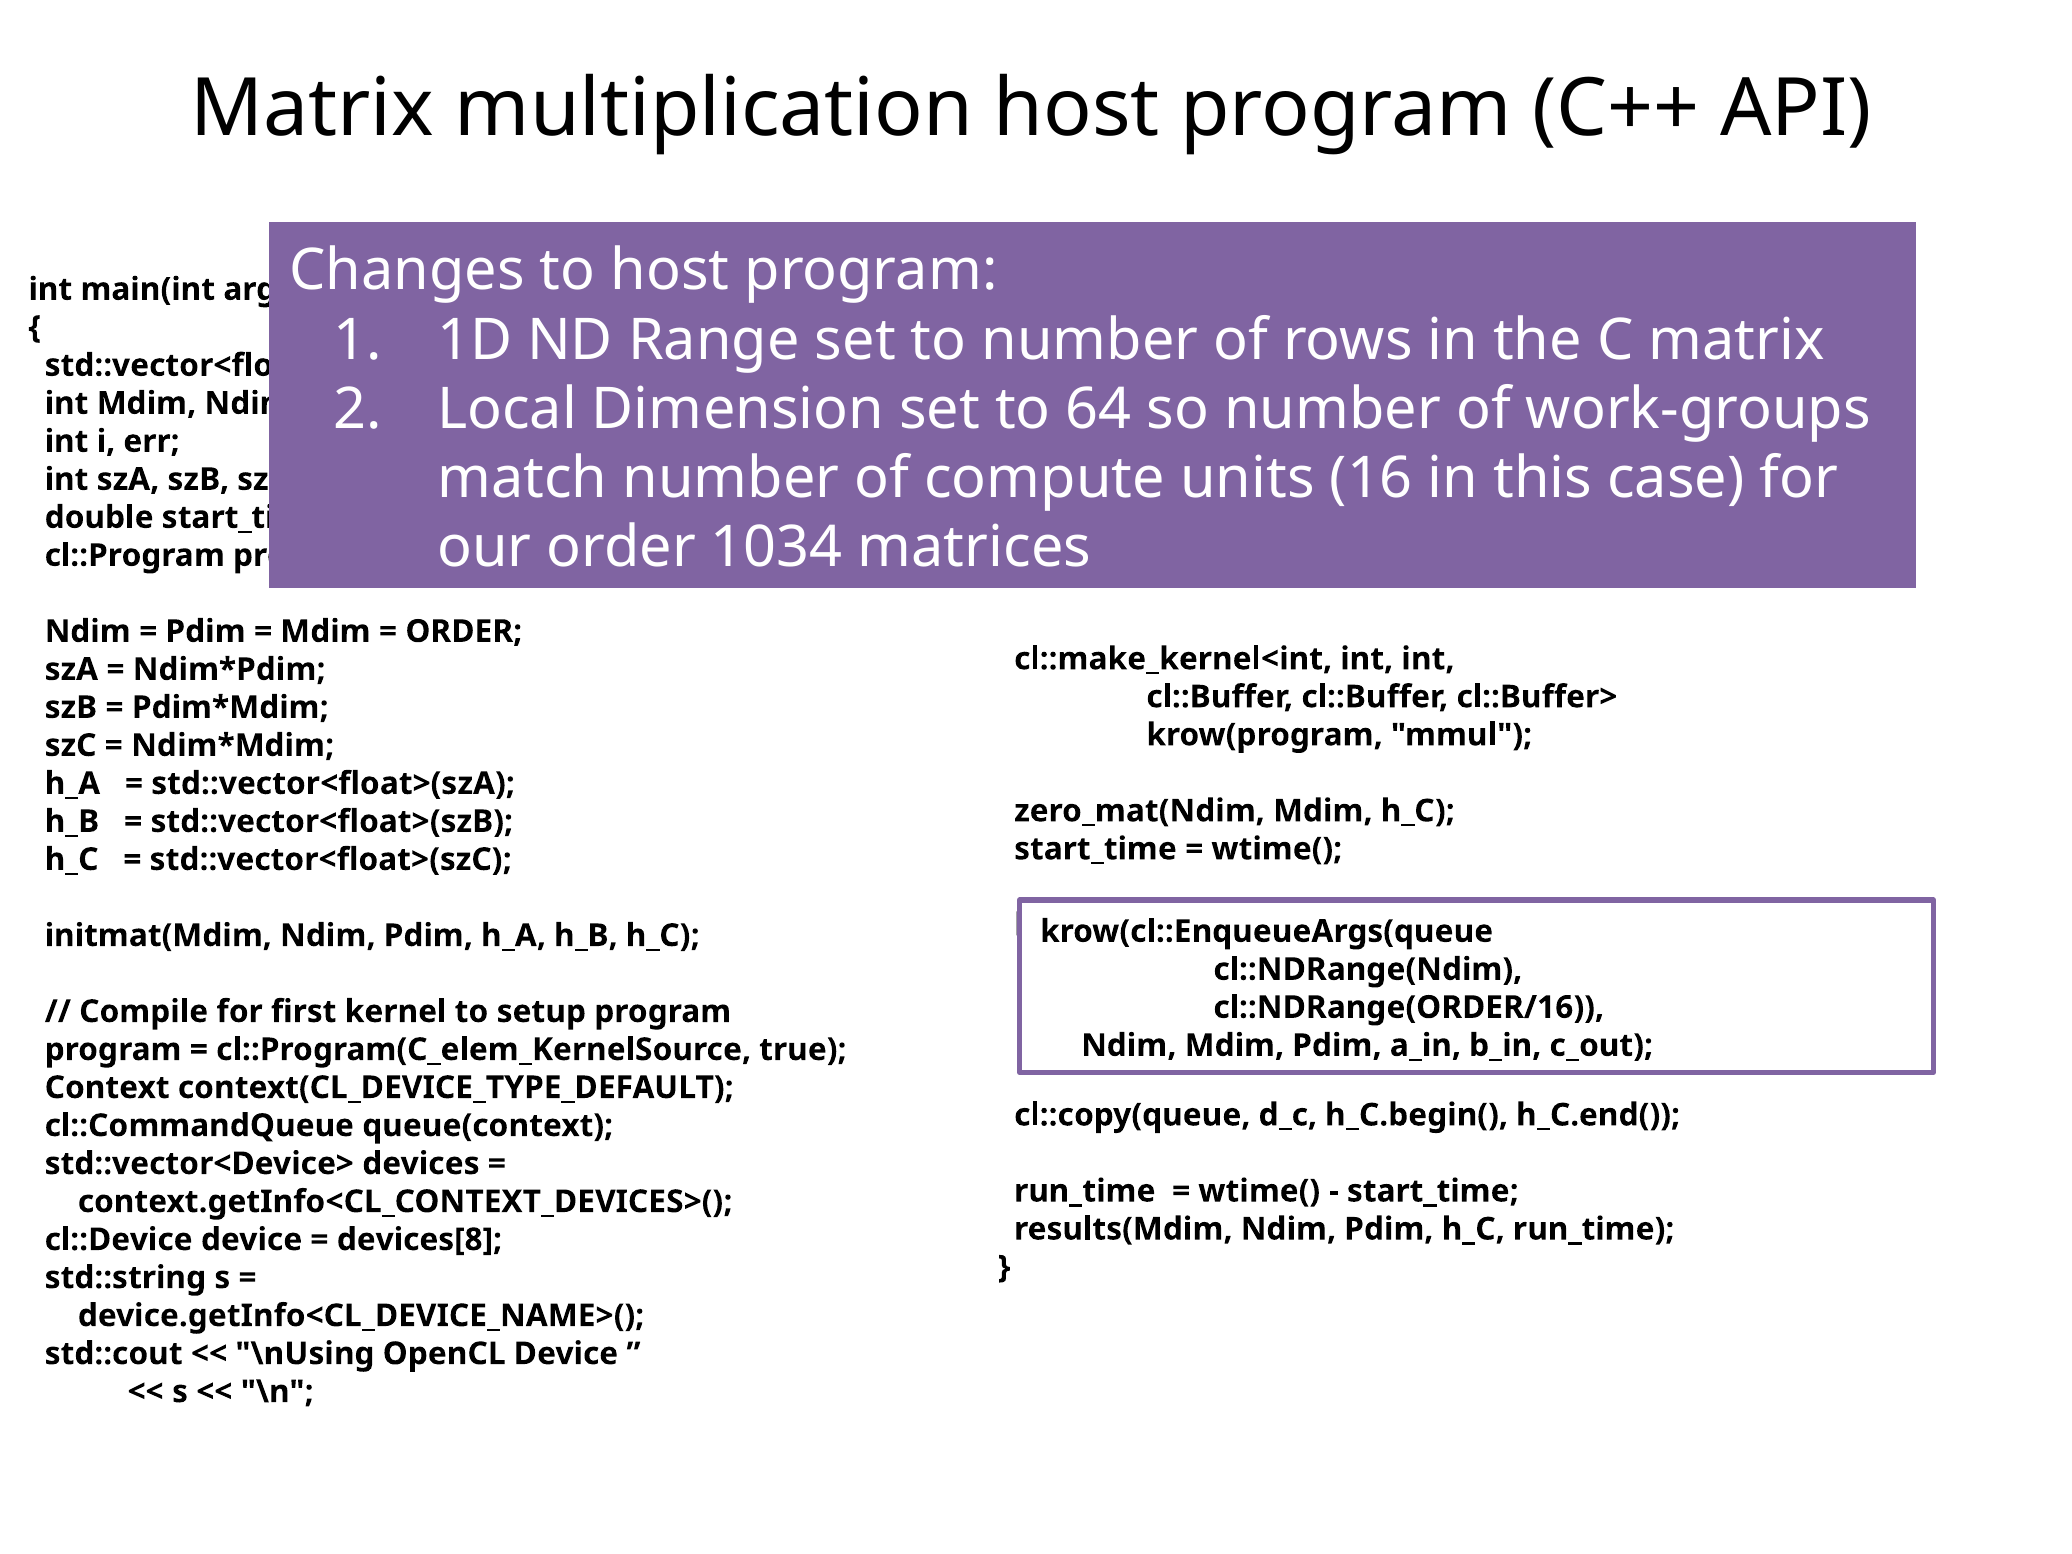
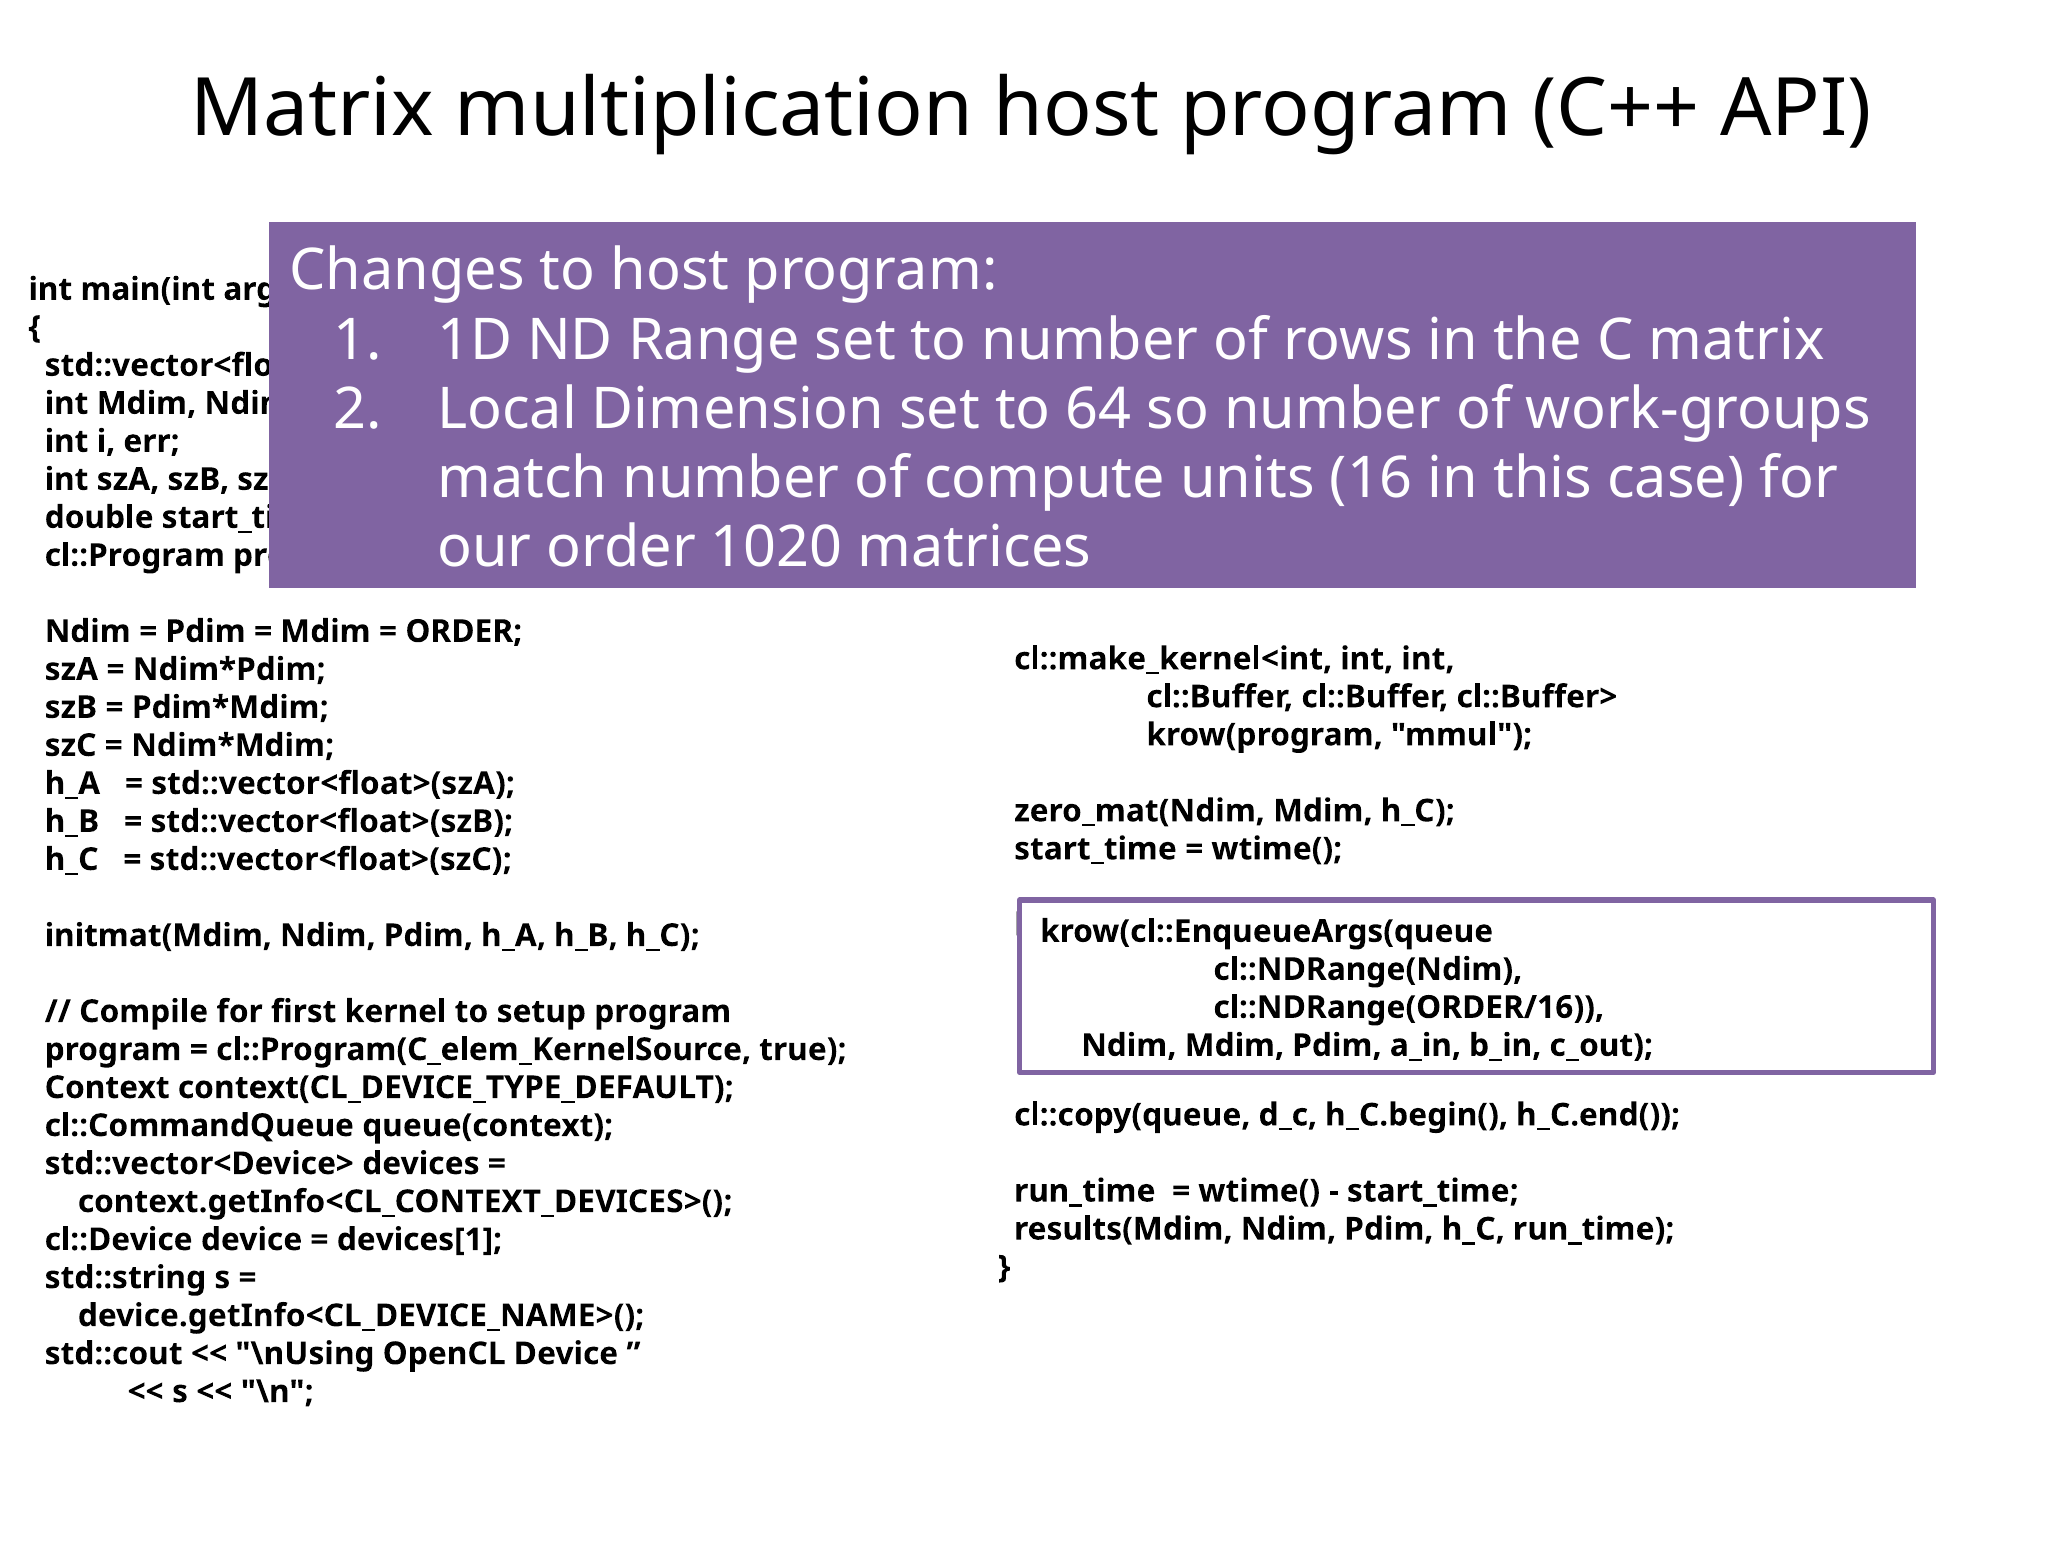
1034: 1034 -> 1020 (777, 547)
devices[8: devices[8 -> devices[1 (419, 1240)
